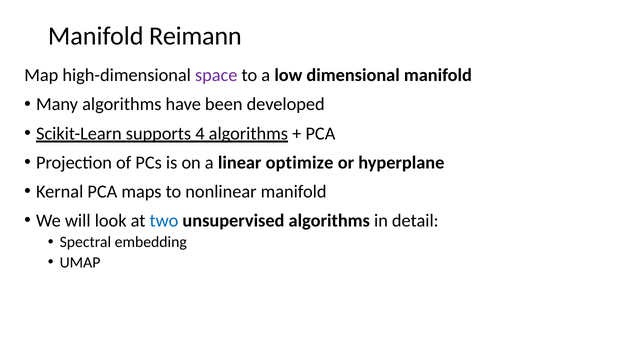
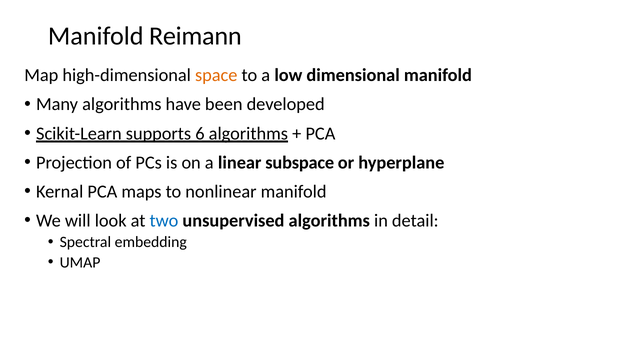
space colour: purple -> orange (216, 75)
4: 4 -> 6 (200, 133)
optimize: optimize -> subspace (300, 162)
